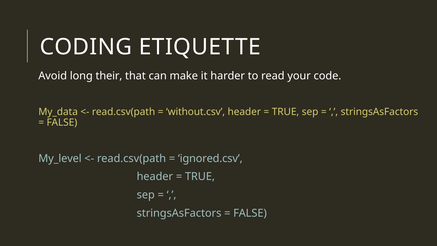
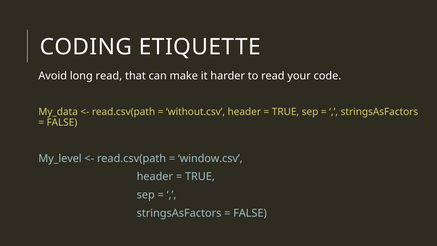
long their: their -> read (109, 76)
ignored.csv: ignored.csv -> window.csv (210, 158)
